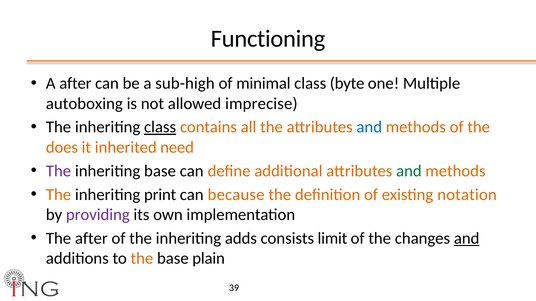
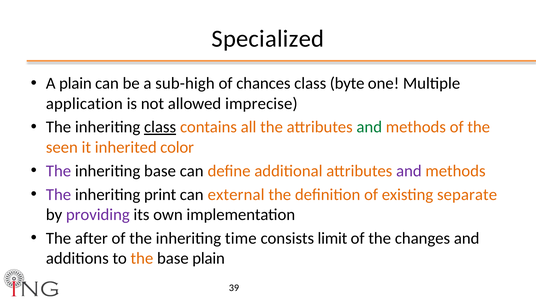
Functioning: Functioning -> Specialized (268, 39)
A after: after -> plain (75, 84)
minimal: minimal -> chances (263, 84)
autoboxing: autoboxing -> application (84, 104)
and colour: blue -> green (369, 127)
does: does -> seen (62, 147)
need: need -> color (177, 147)
and colour: green -> purple (409, 171)
The colour: orange -> purple (59, 195)
because: because -> external (236, 195)
notation: notation -> separate (467, 195)
adds: adds -> time (241, 239)
and underline: present -> none (467, 239)
